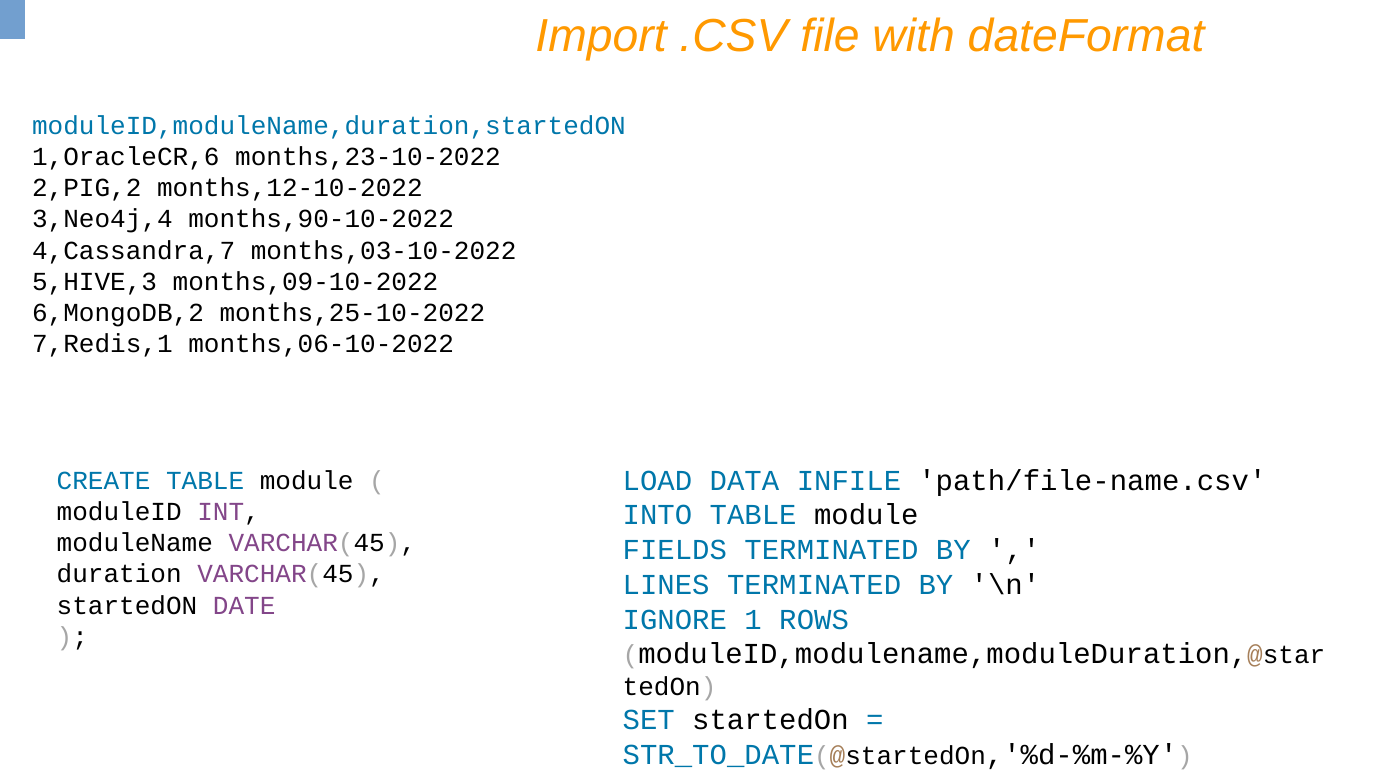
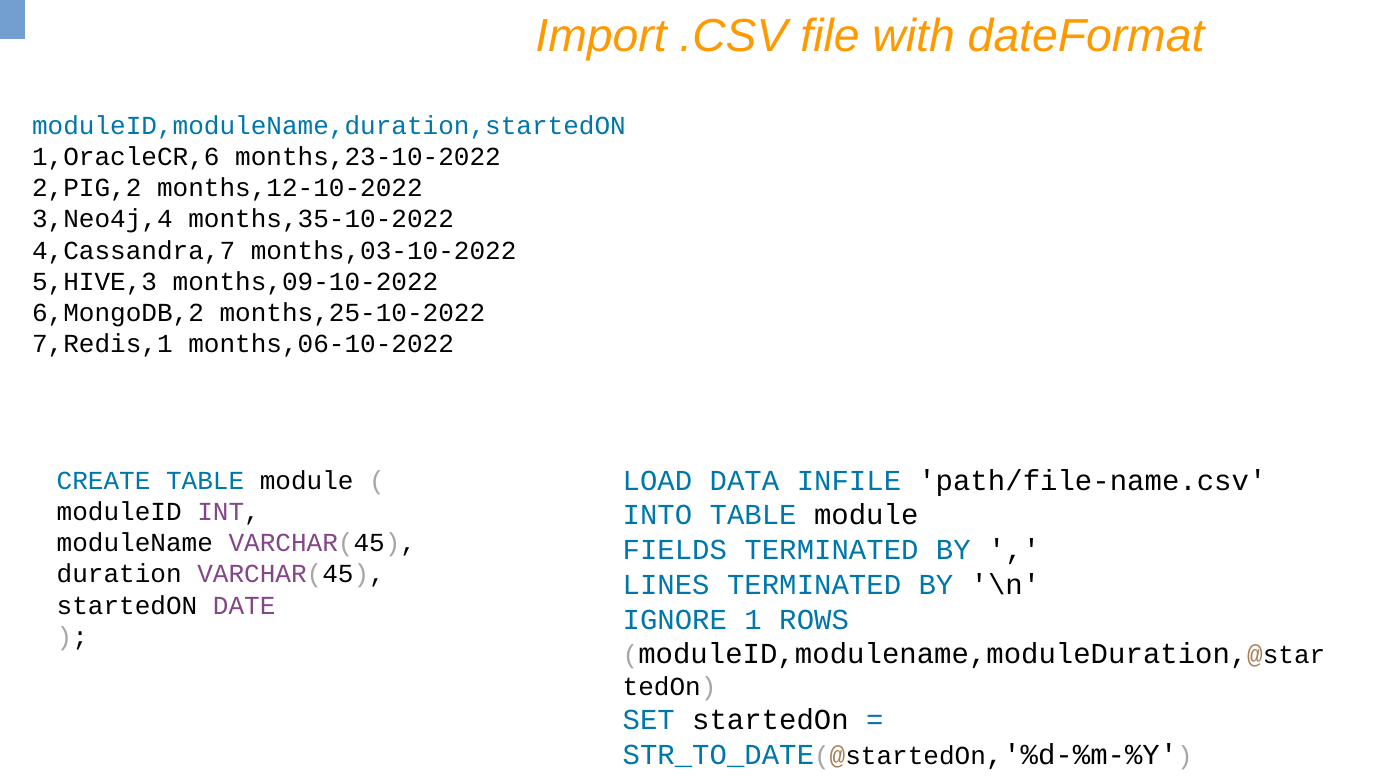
months,90-10-2022: months,90-10-2022 -> months,35-10-2022 (321, 219)
